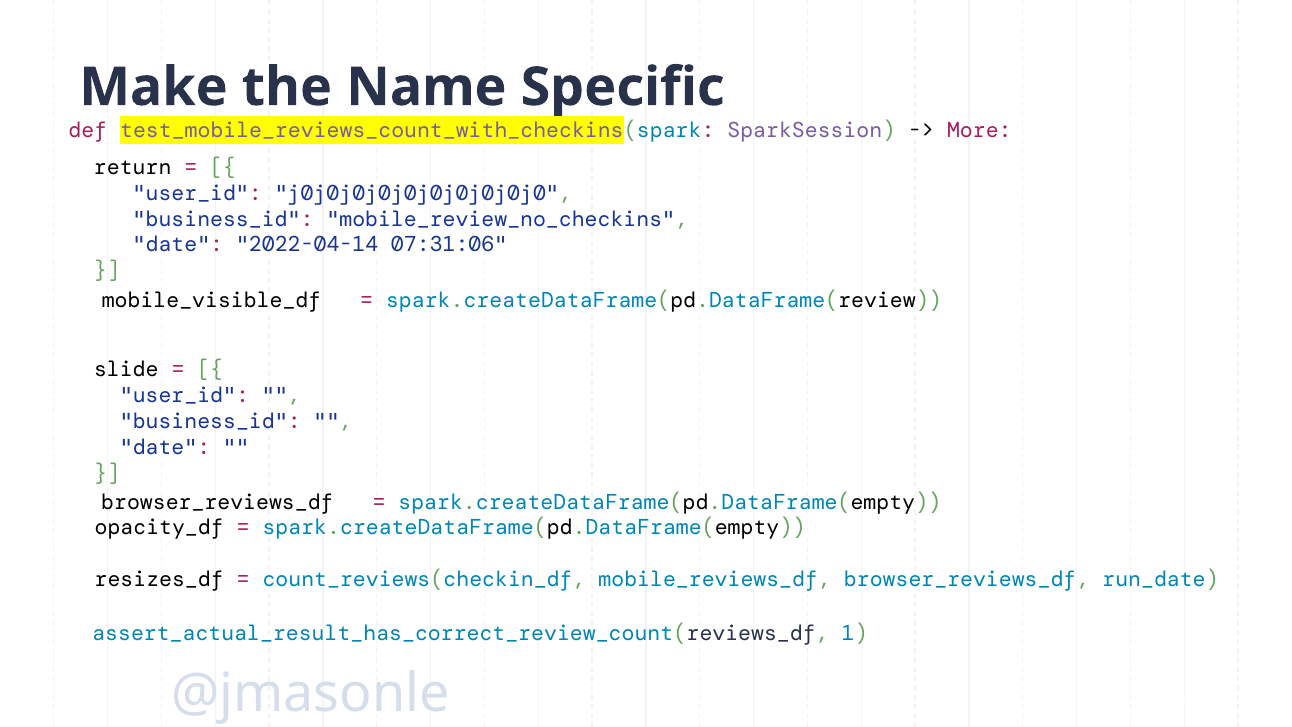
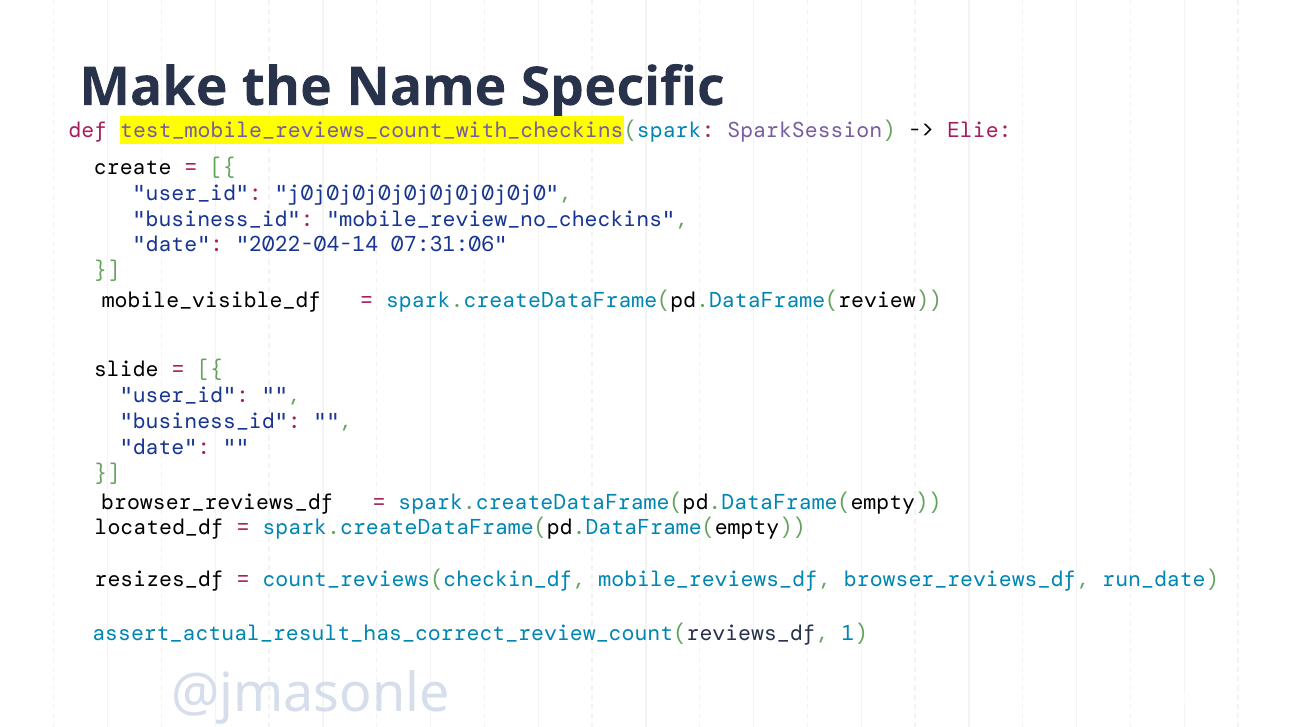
More: More -> Elie (979, 130)
return: return -> create (133, 167)
opacity_df: opacity_df -> located_df (159, 527)
